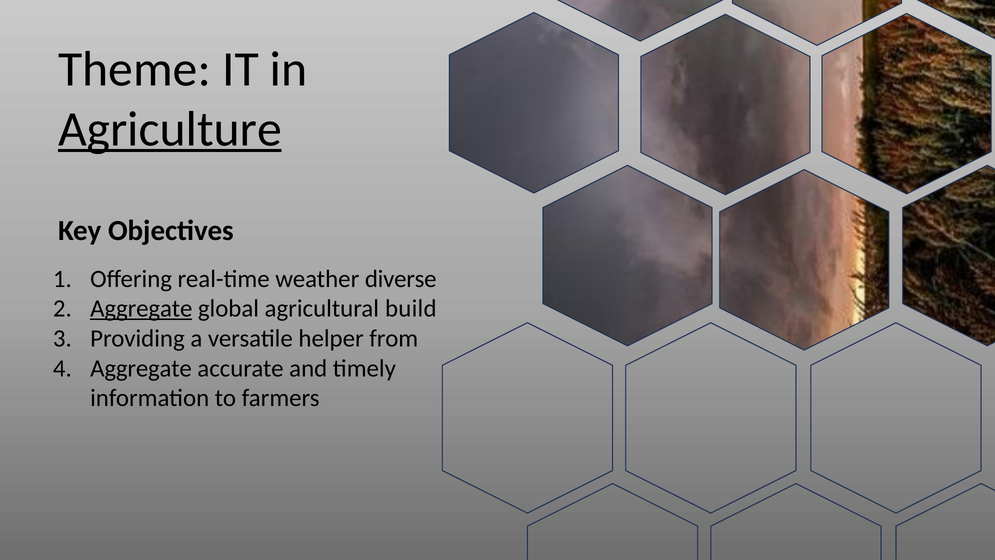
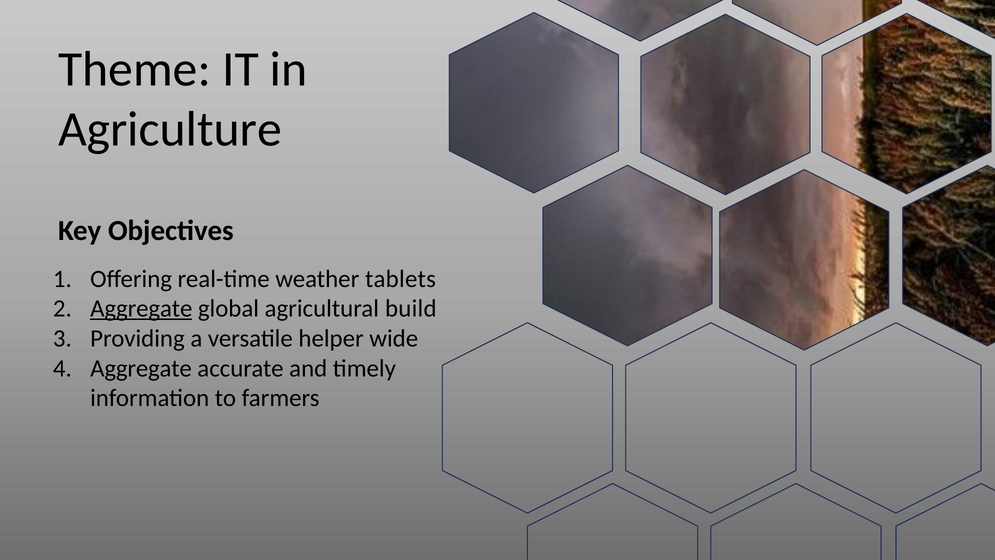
Agriculture underline: present -> none (170, 129)
diverse: diverse -> tablets (400, 279)
from: from -> wide (394, 338)
